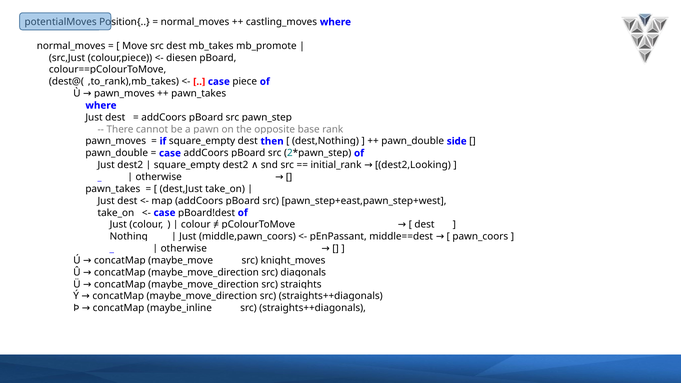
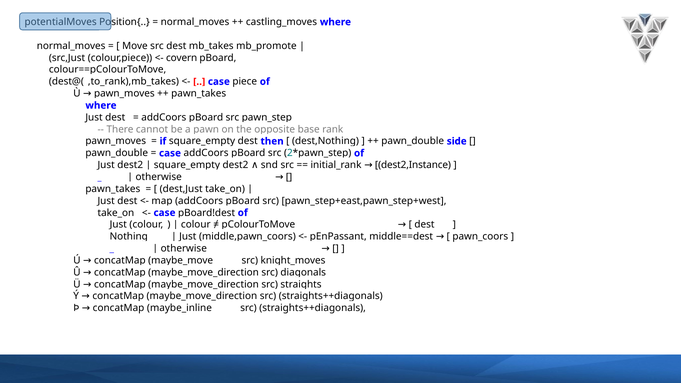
diesen: diesen -> covern (182, 58)
dest2,Looking: dest2,Looking -> dest2,Instance (413, 165)
